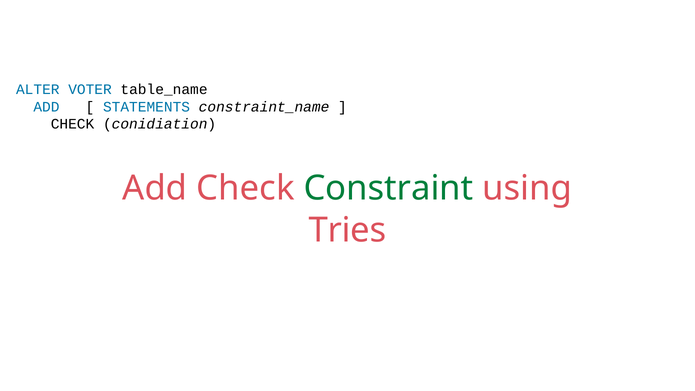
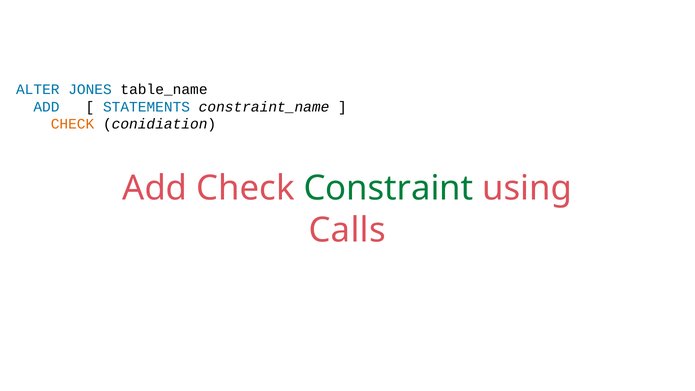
VOTER: VOTER -> JONES (90, 89)
CHECK colour: black -> orange (73, 124)
Tries: Tries -> Calls (347, 230)
